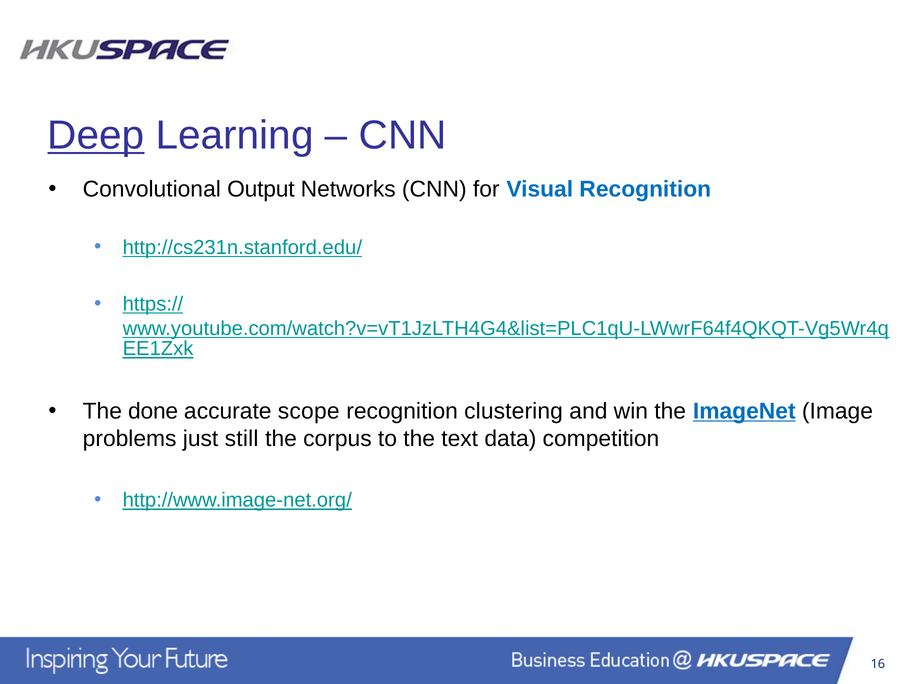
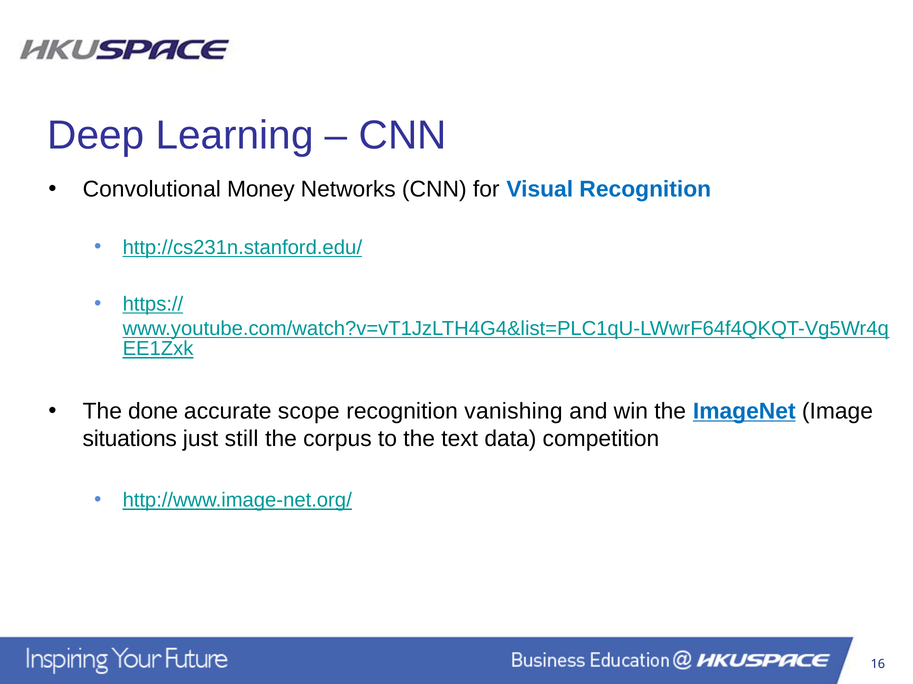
Deep underline: present -> none (96, 136)
Output: Output -> Money (261, 190)
clustering: clustering -> vanishing (513, 412)
problems: problems -> situations (130, 439)
